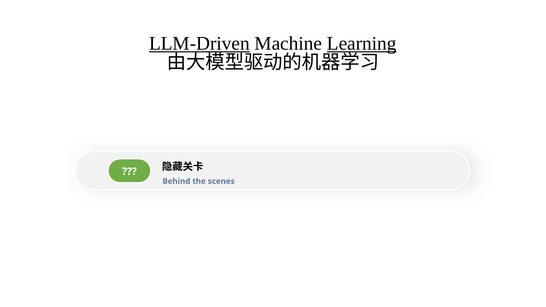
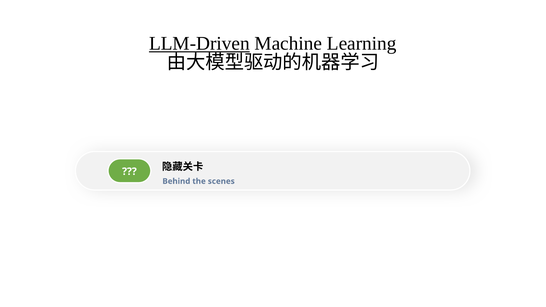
Learning underline: present -> none (362, 44)
